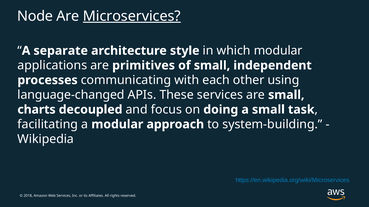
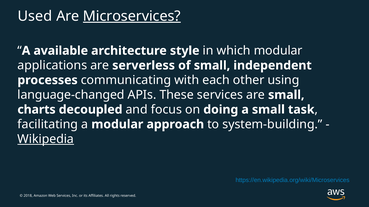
Node: Node -> Used (35, 16)
separate: separate -> available (61, 51)
primitives: primitives -> serverless (144, 66)
Wikipedia underline: none -> present (46, 139)
